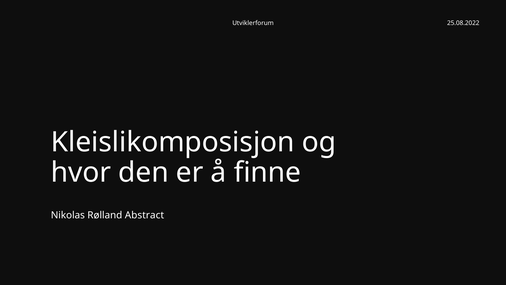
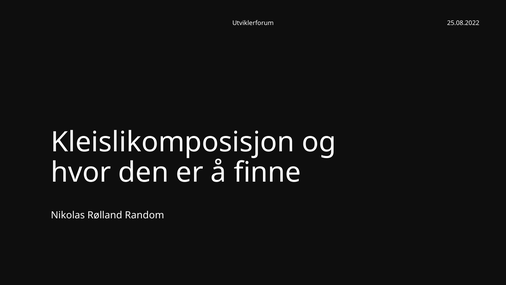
Abstract: Abstract -> Random (145, 215)
